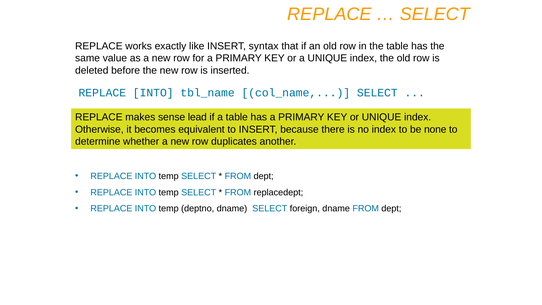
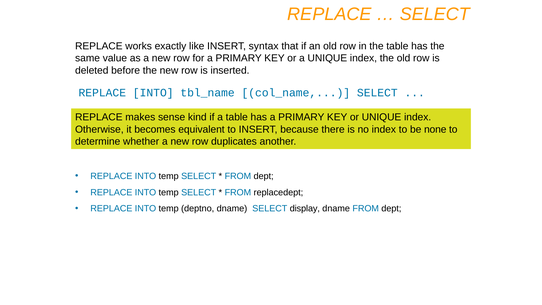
lead: lead -> kind (197, 117)
foreign: foreign -> display (305, 209)
